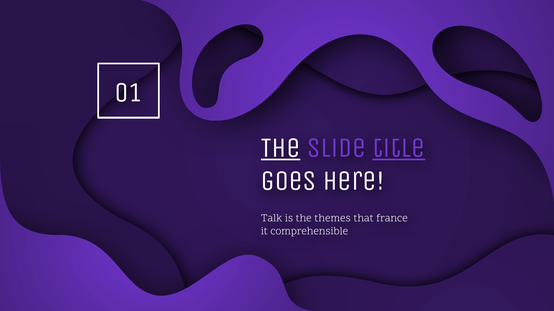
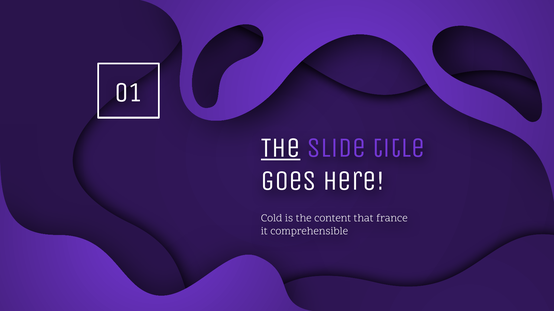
title underline: present -> none (399, 148)
Talk: Talk -> Cold (272, 219)
themes: themes -> content (333, 219)
